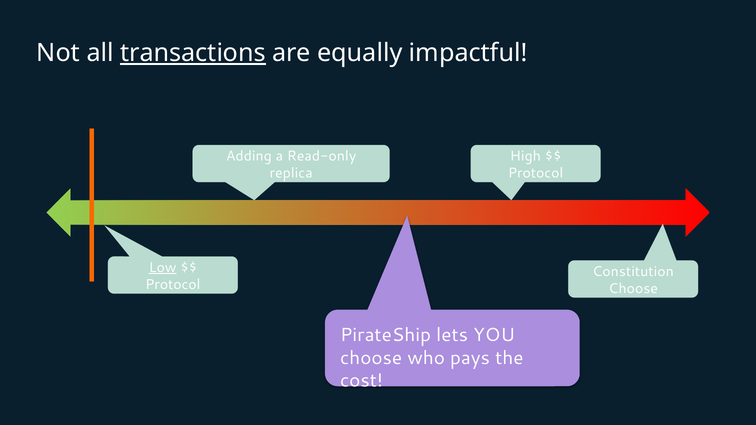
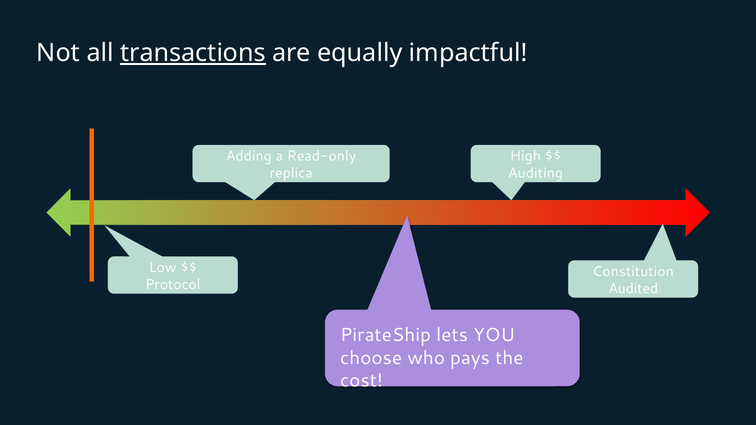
Protocol: Protocol -> Auditing (536, 173)
Low underline: present -> none (163, 268)
Choose: Choose -> Audited (633, 289)
